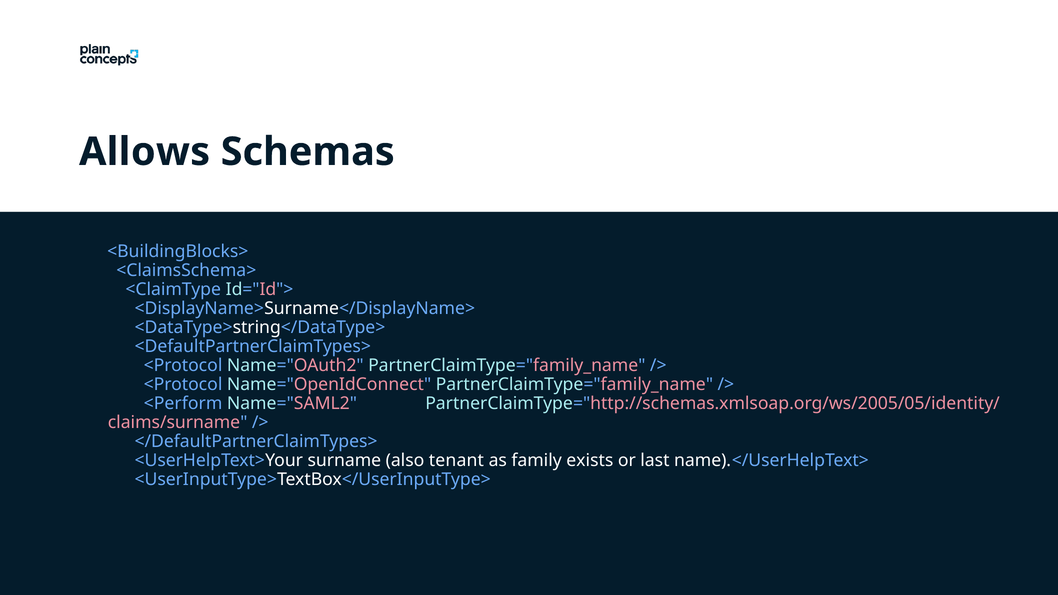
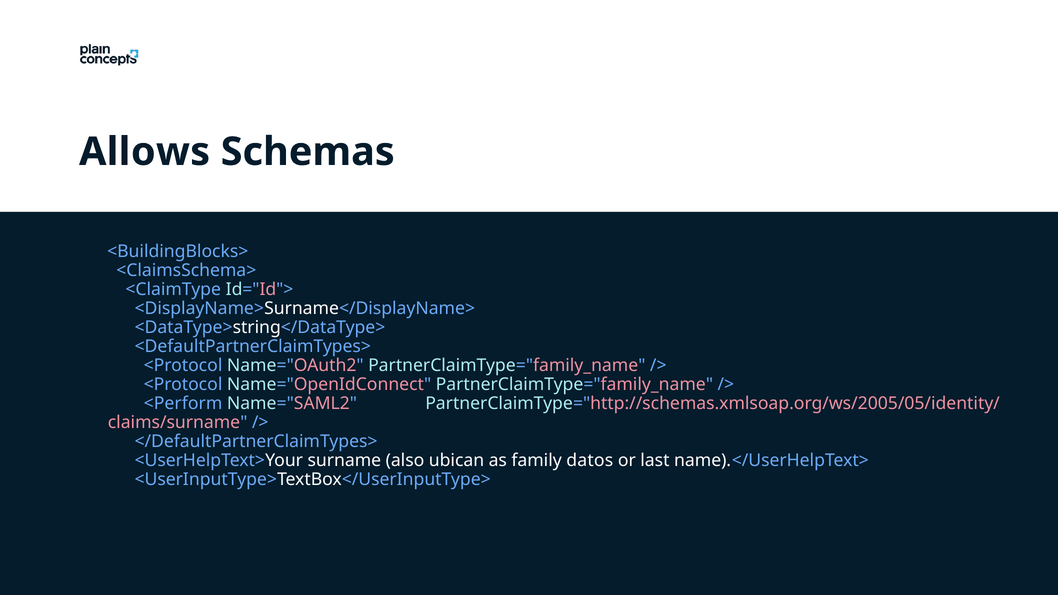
tenant: tenant -> ubican (457, 461)
exists: exists -> datos (590, 461)
